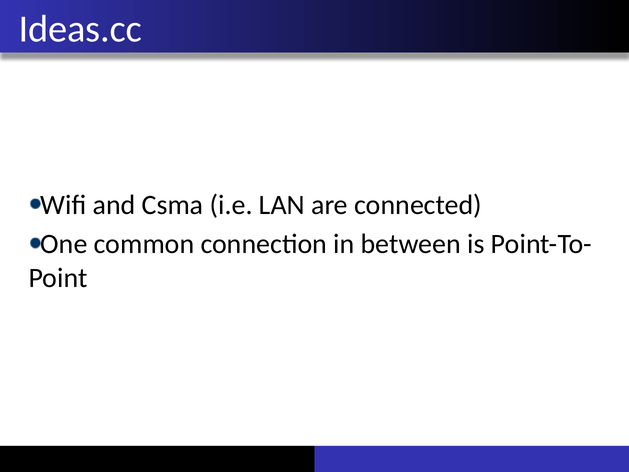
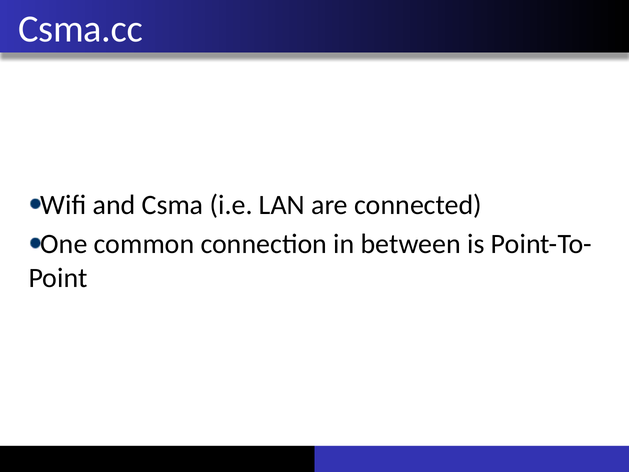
Ideas.cc: Ideas.cc -> Csma.cc (81, 29)
